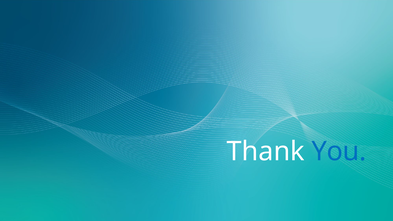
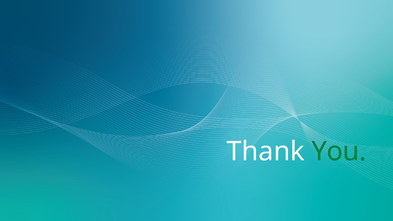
You colour: blue -> green (339, 152)
